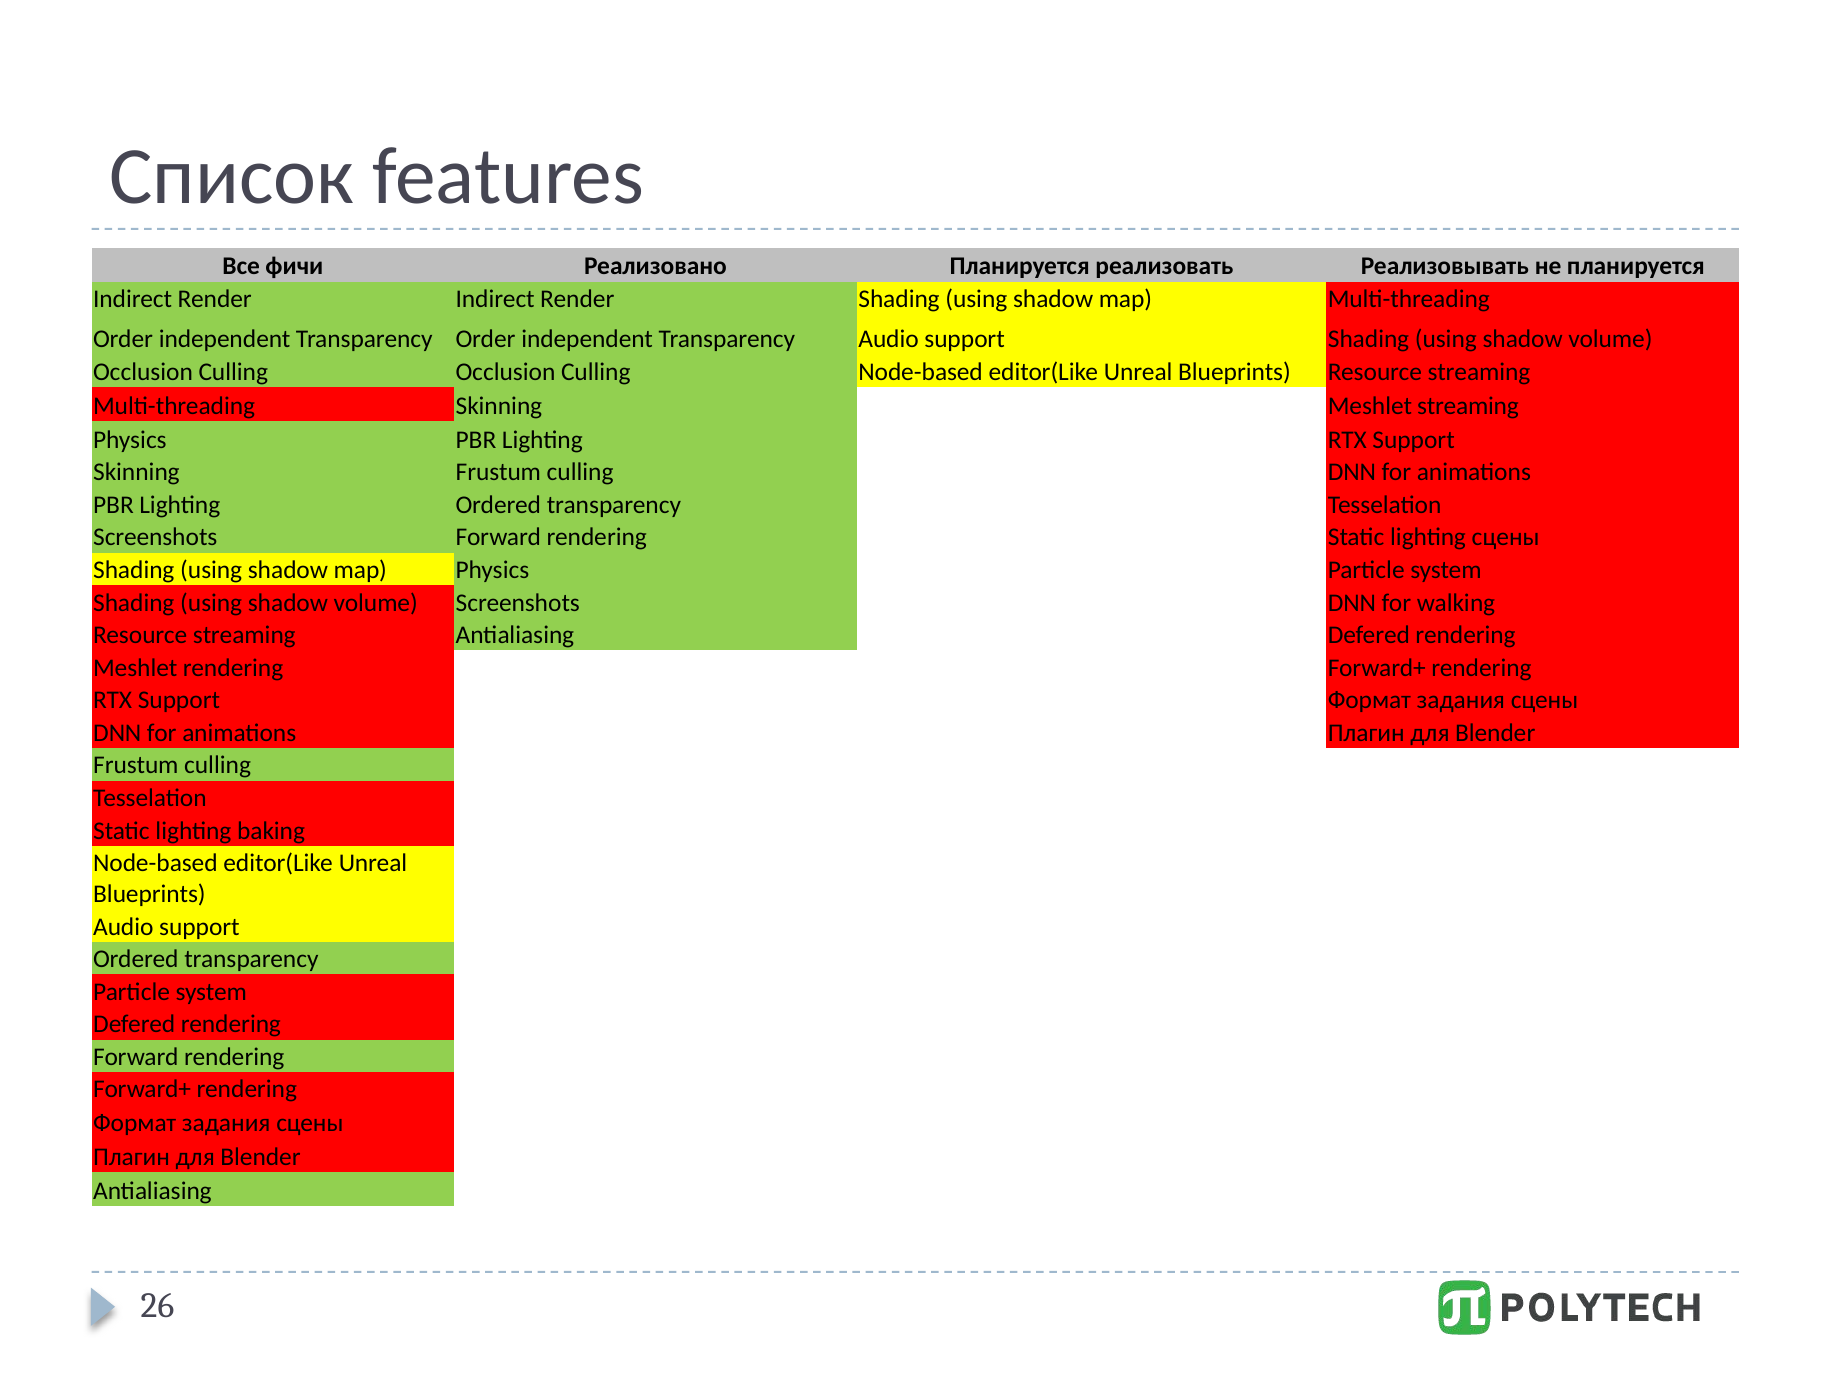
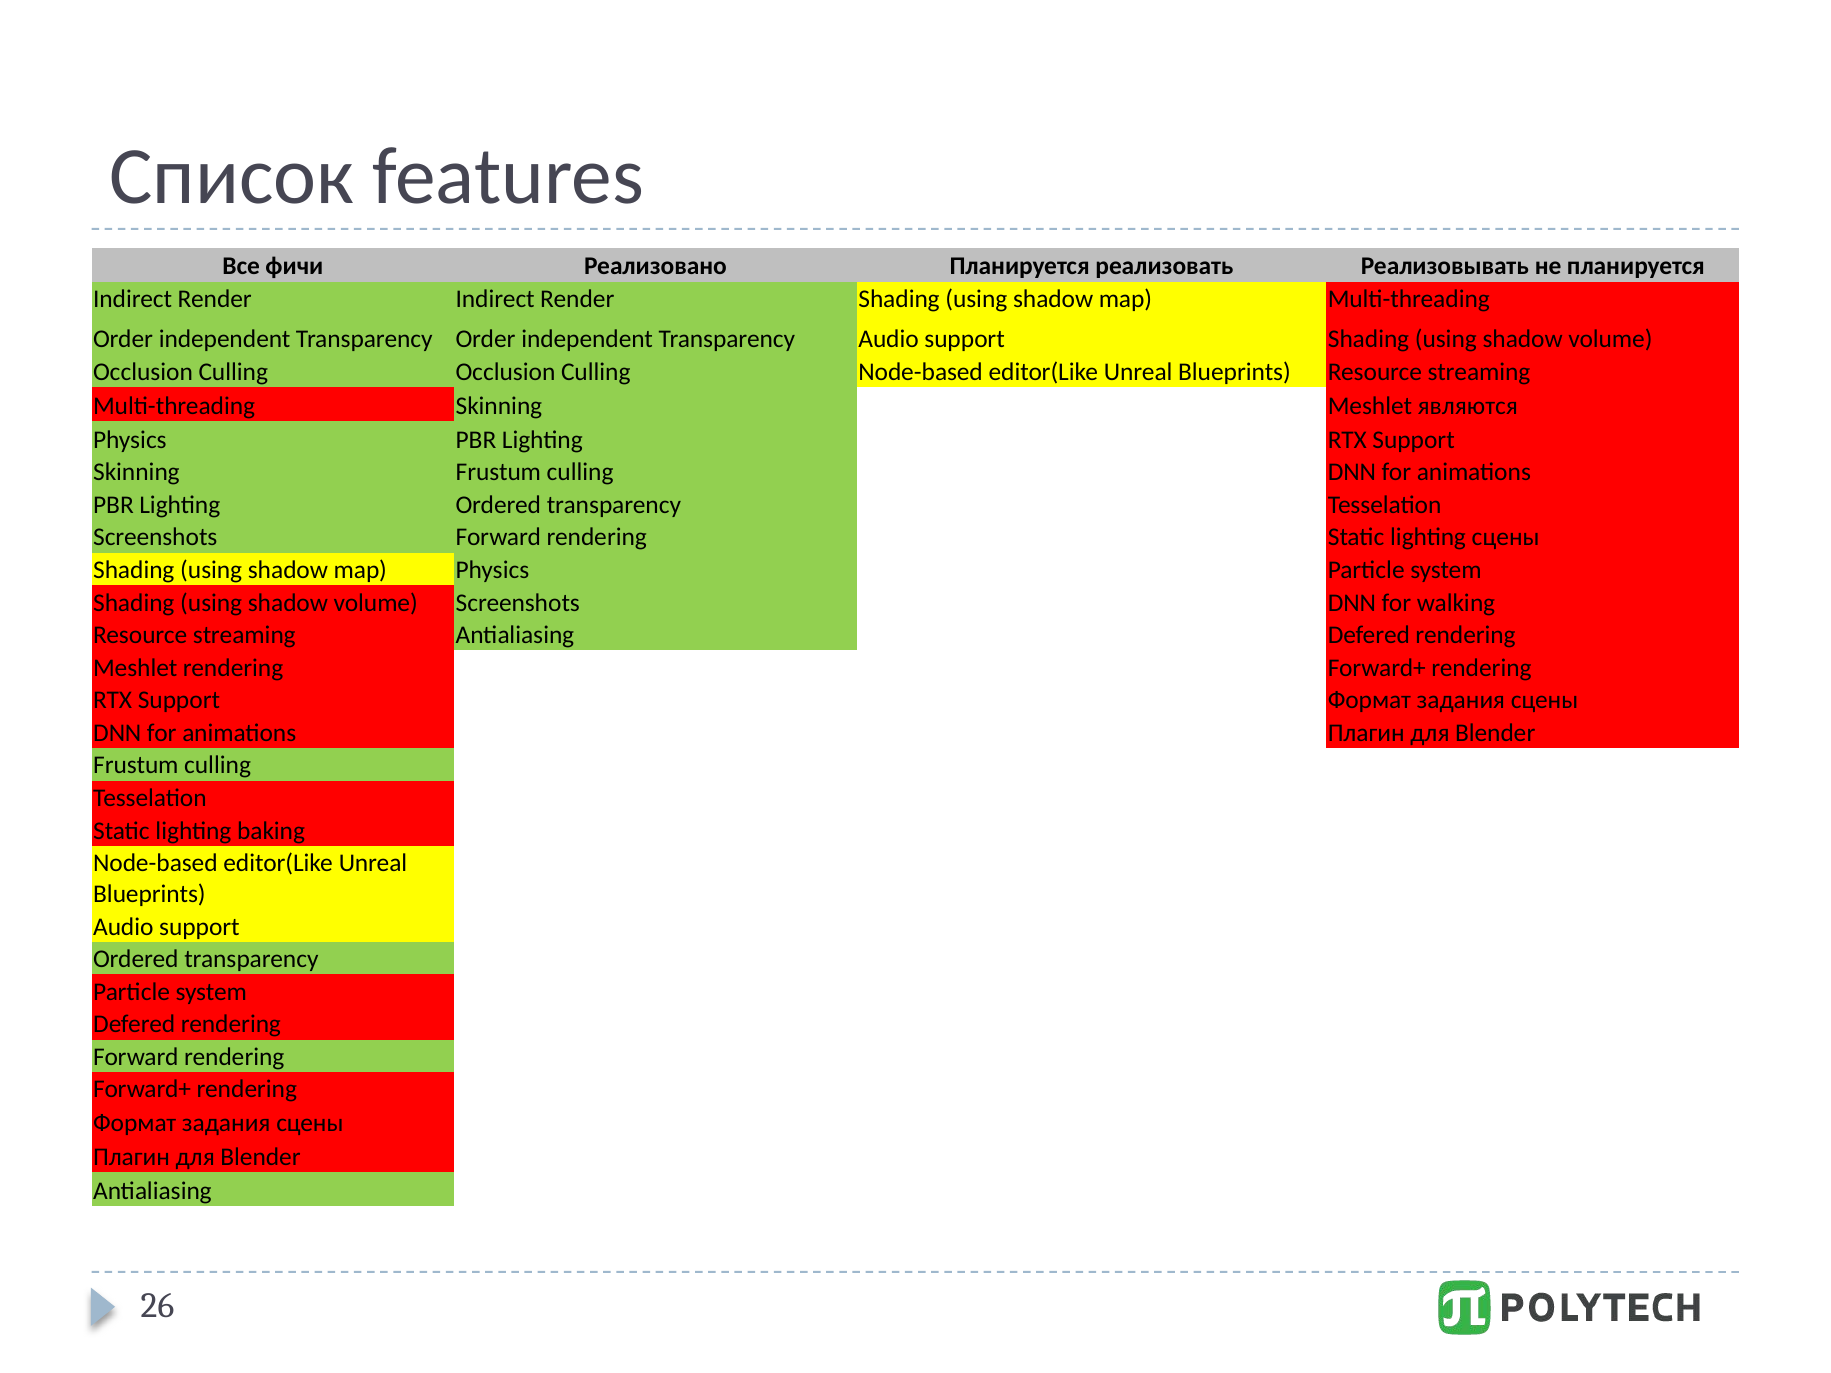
Meshlet streaming: streaming -> являются (1468, 406)
